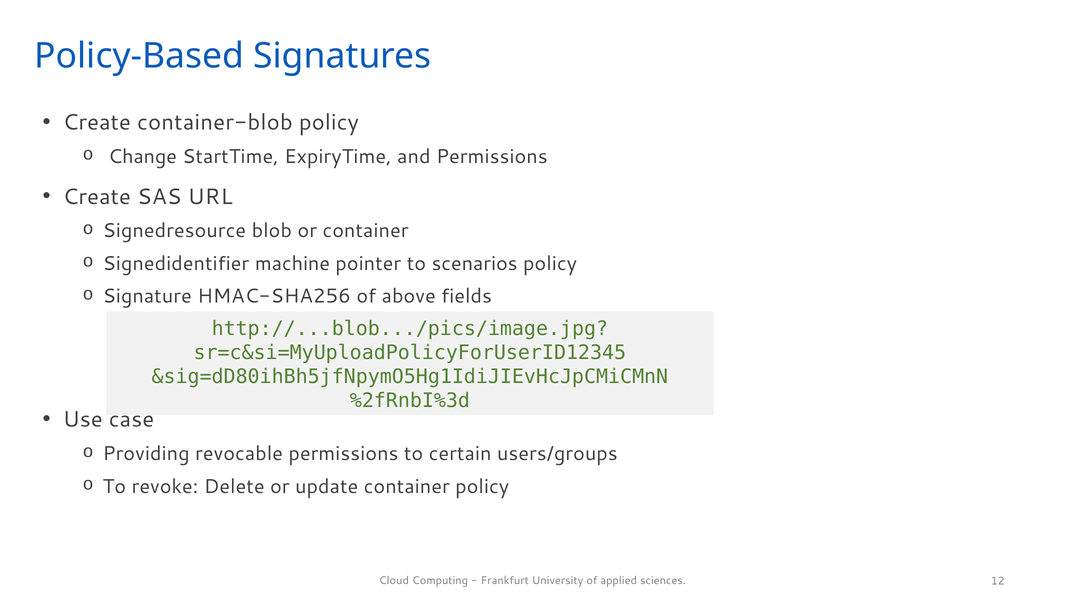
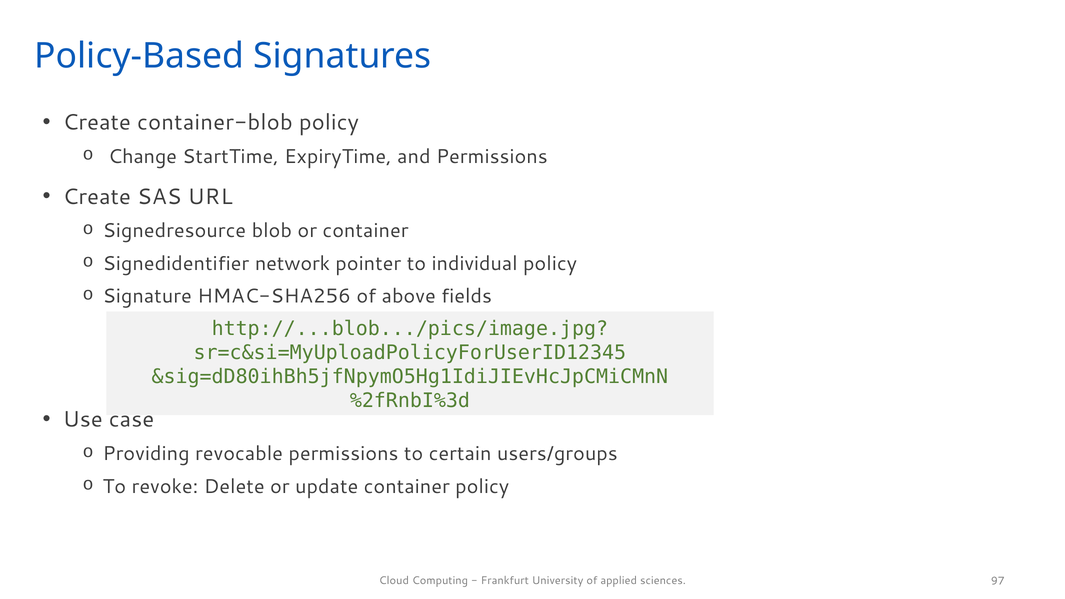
machine: machine -> network (293, 264)
scenarios: scenarios -> individual (475, 264)
12: 12 -> 97 (998, 581)
